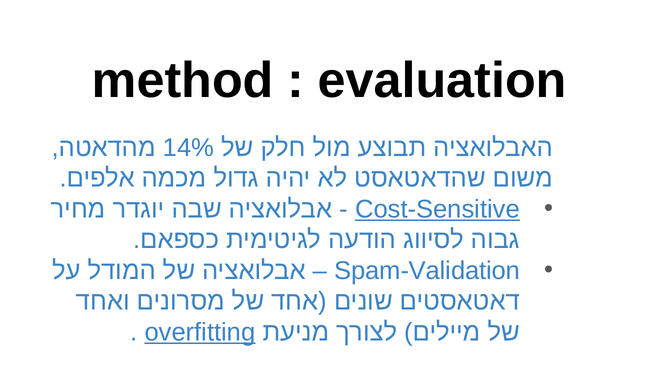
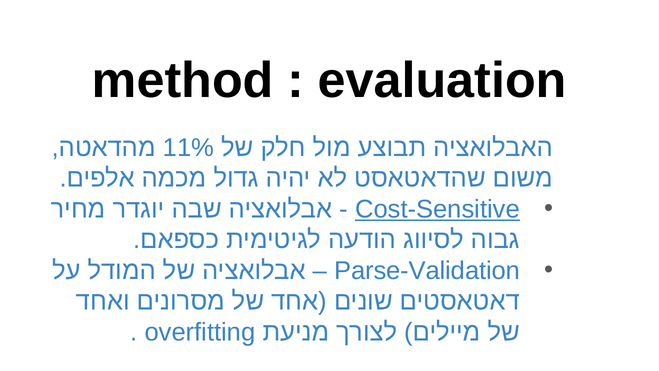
14%: 14% -> 11% (189, 147)
Spam-Validation: Spam-Validation -> Parse-Validation (427, 271)
overfitting underline: present -> none (200, 332)
